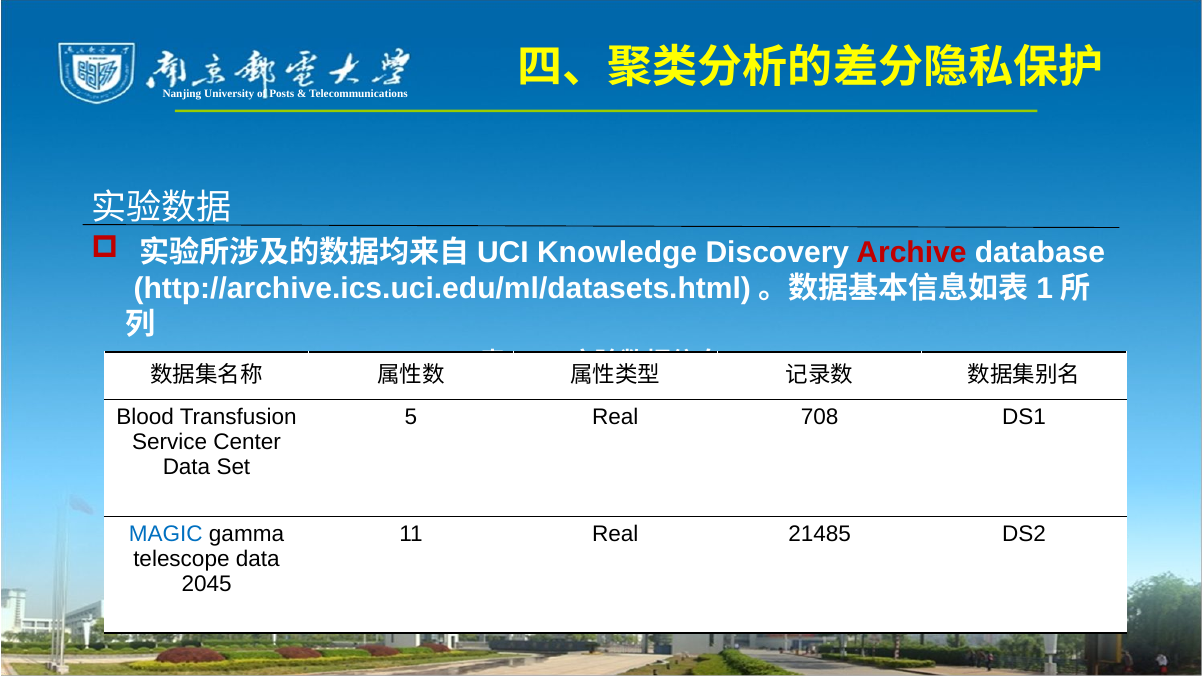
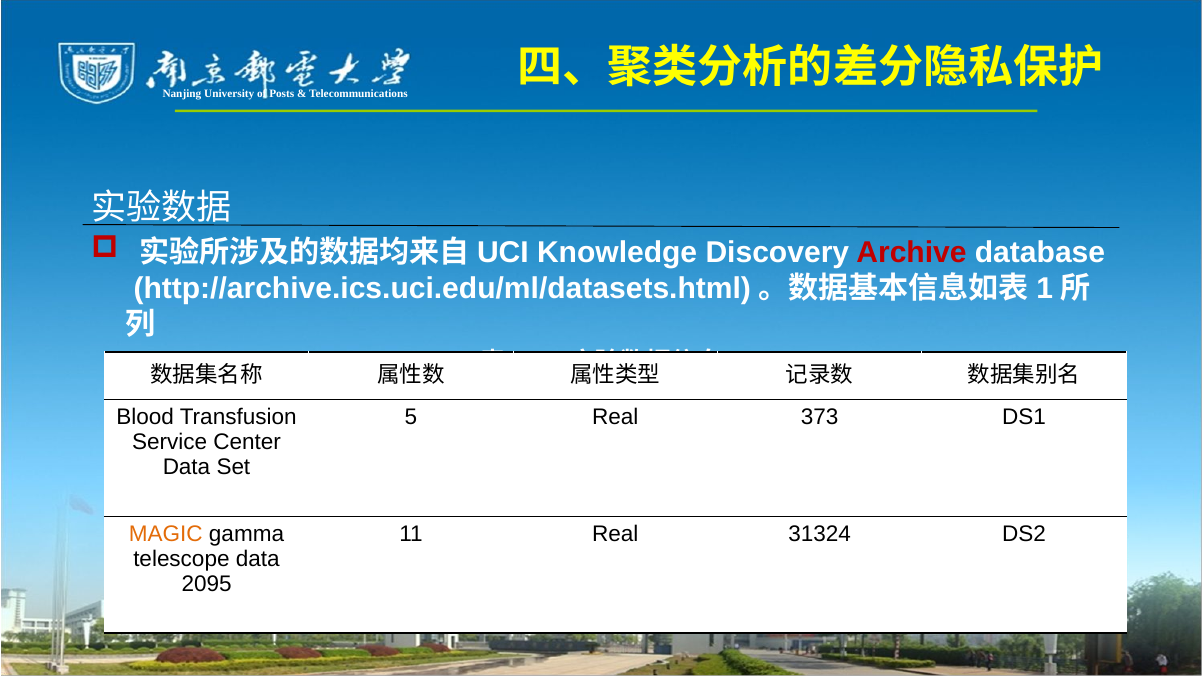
708: 708 -> 373 (820, 417)
MAGIC colour: blue -> orange (166, 534)
21485: 21485 -> 31324 (820, 534)
2045: 2045 -> 2095 (207, 584)
